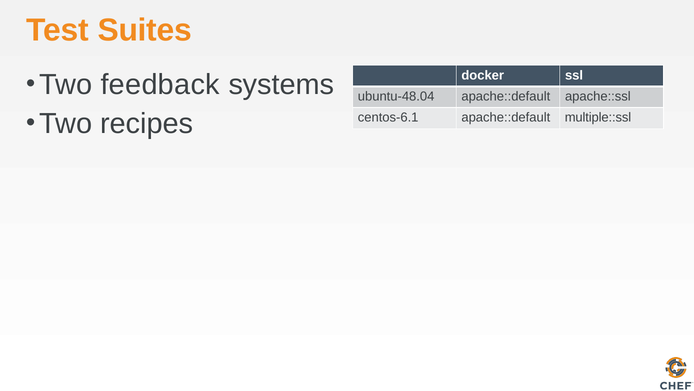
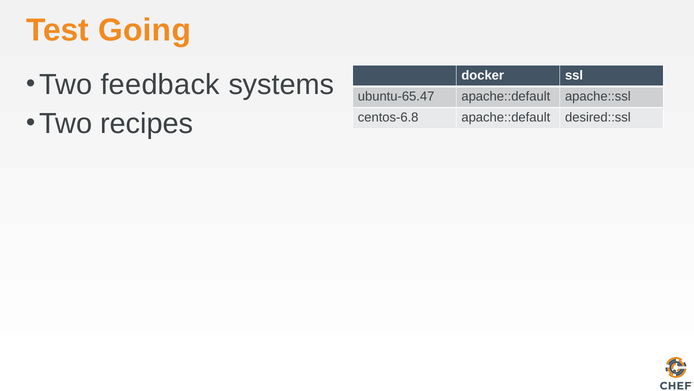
Suites: Suites -> Going (145, 30)
ubuntu-48.04: ubuntu-48.04 -> ubuntu-65.47 (396, 96)
centos-6.1: centos-6.1 -> centos-6.8 (388, 117)
multiple::ssl: multiple::ssl -> desired::ssl (598, 117)
